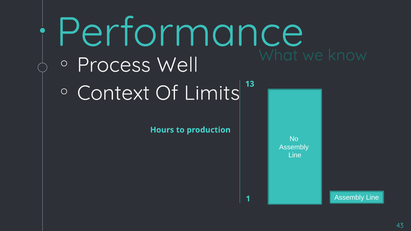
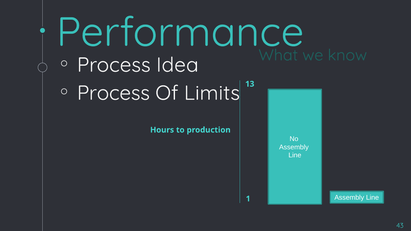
Well: Well -> Idea (177, 65)
Context: Context -> Process (113, 93)
